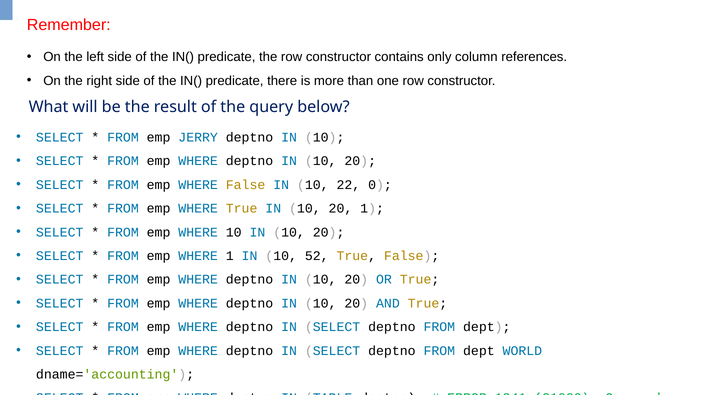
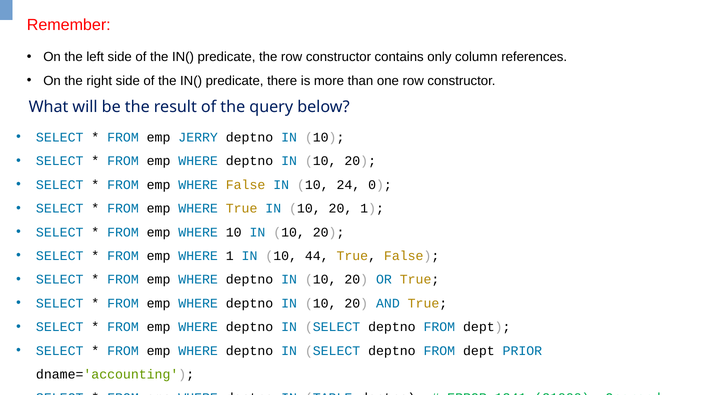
22: 22 -> 24 (348, 185)
52: 52 -> 44 (317, 256)
WORLD: WORLD -> PRIOR (522, 351)
